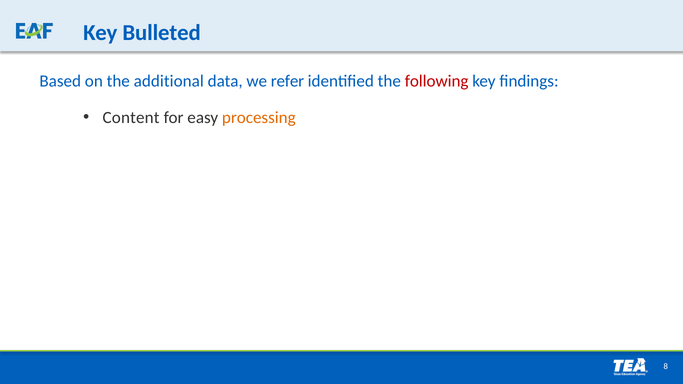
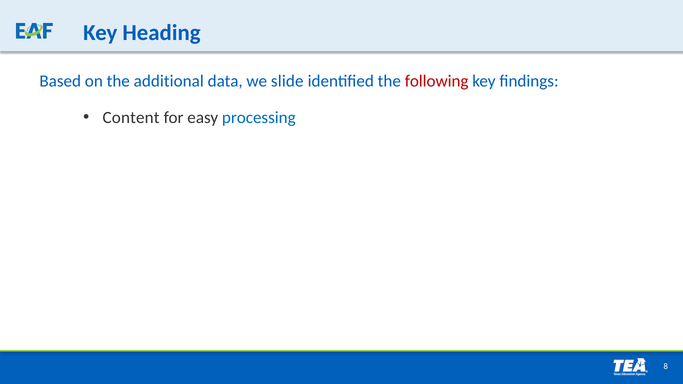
Bulleted: Bulleted -> Heading (162, 33)
refer: refer -> slide (287, 81)
processing colour: orange -> blue (259, 117)
